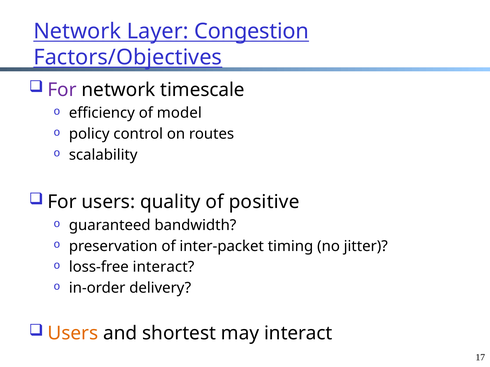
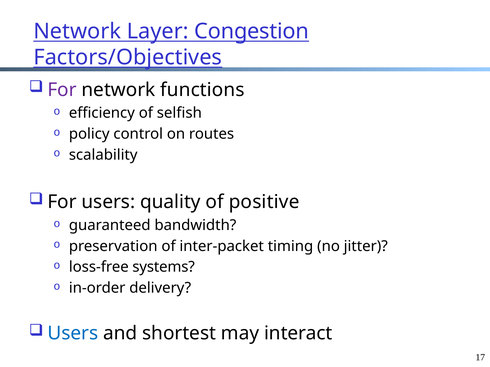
timescale: timescale -> functions (202, 90)
model: model -> selfish (179, 113)
loss-free interact: interact -> systems (164, 267)
Users colour: orange -> blue (73, 334)
